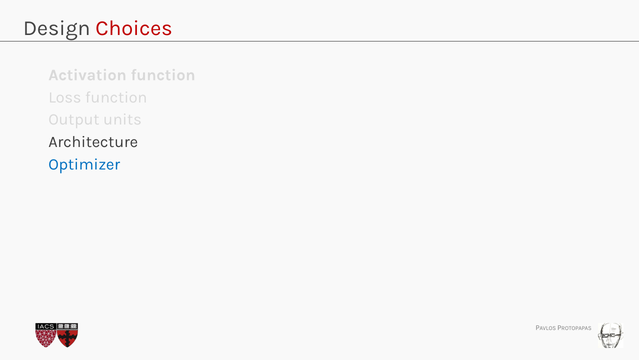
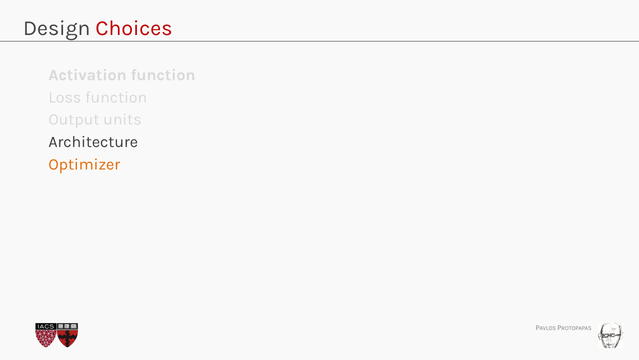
Optimizer colour: blue -> orange (84, 164)
